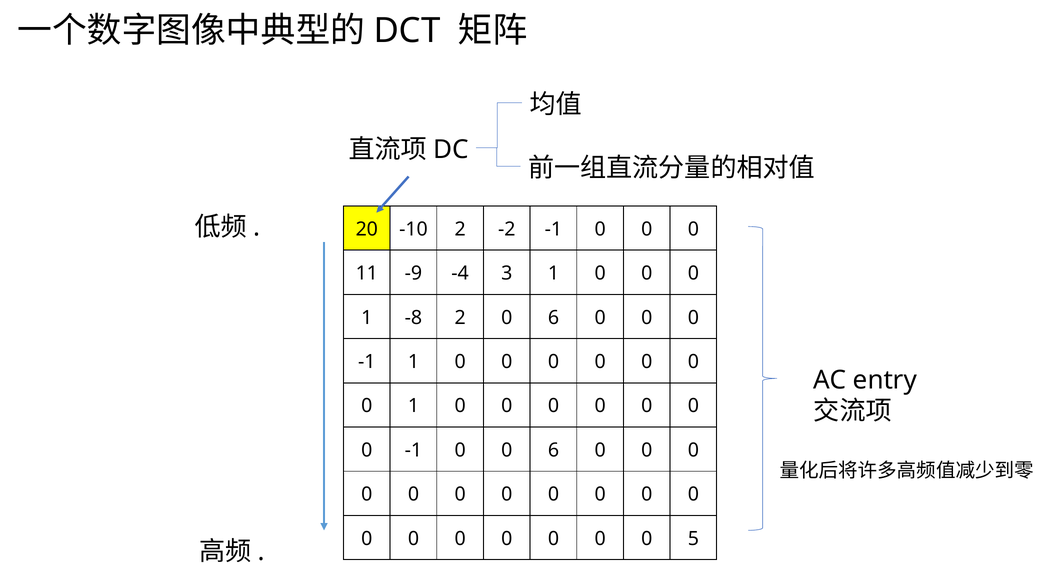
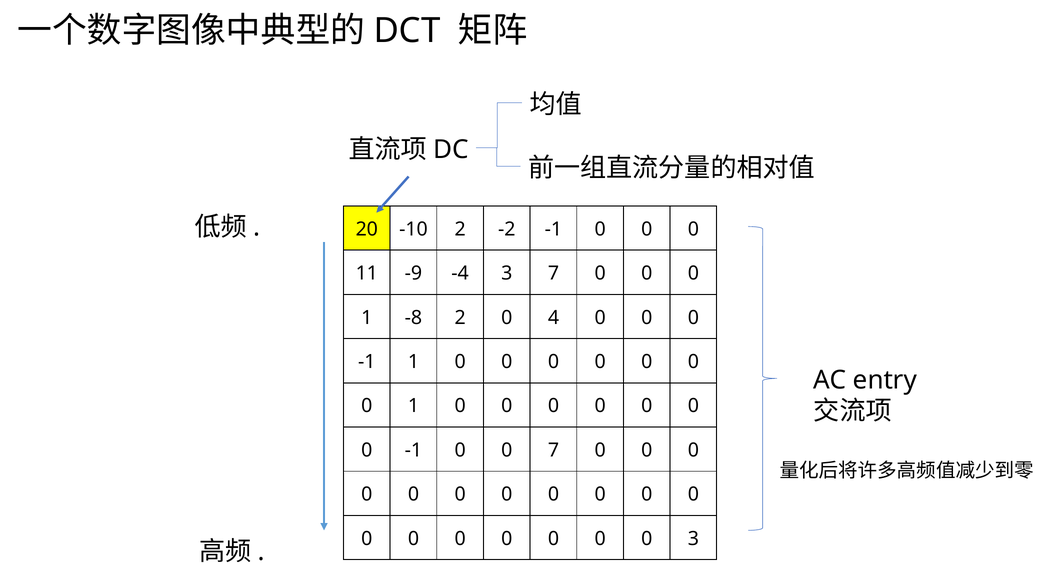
3 1: 1 -> 7 (553, 273)
2 0 6: 6 -> 4 (553, 317)
0 0 6: 6 -> 7 (553, 450)
0 5: 5 -> 3 (693, 538)
